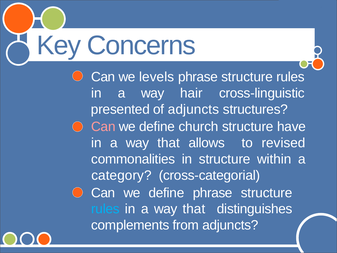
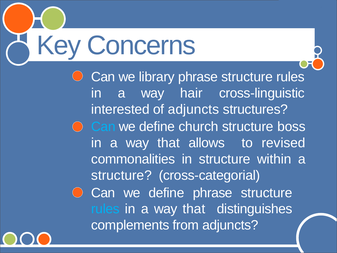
levels: levels -> library (157, 77)
presented: presented -> interested (120, 109)
Can colour: pink -> light blue (103, 127)
have: have -> boss (291, 127)
category: category -> structure (121, 175)
